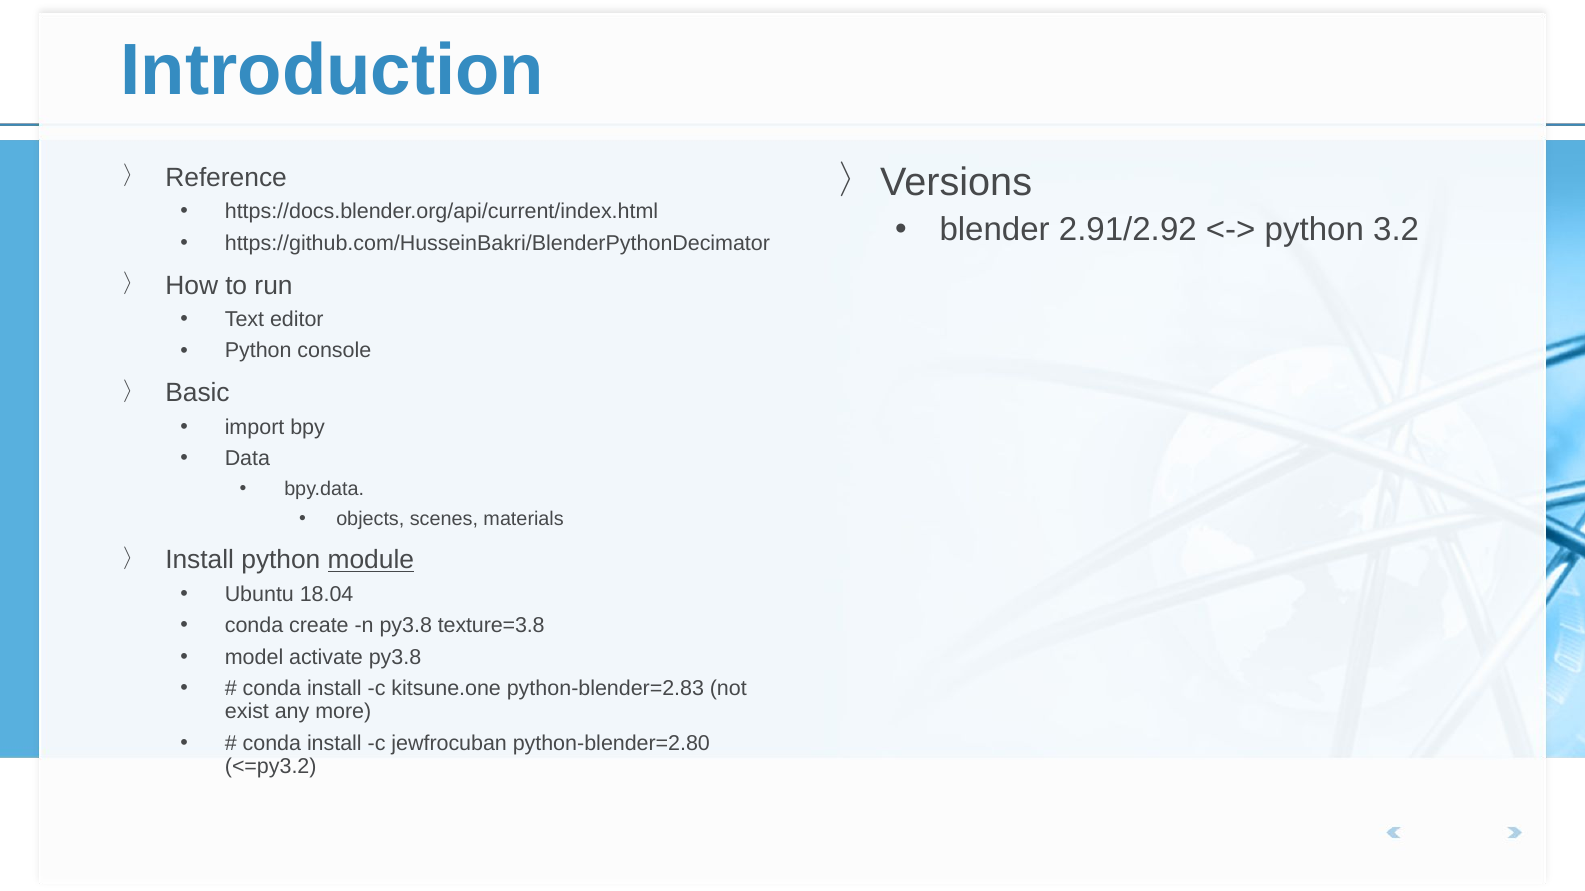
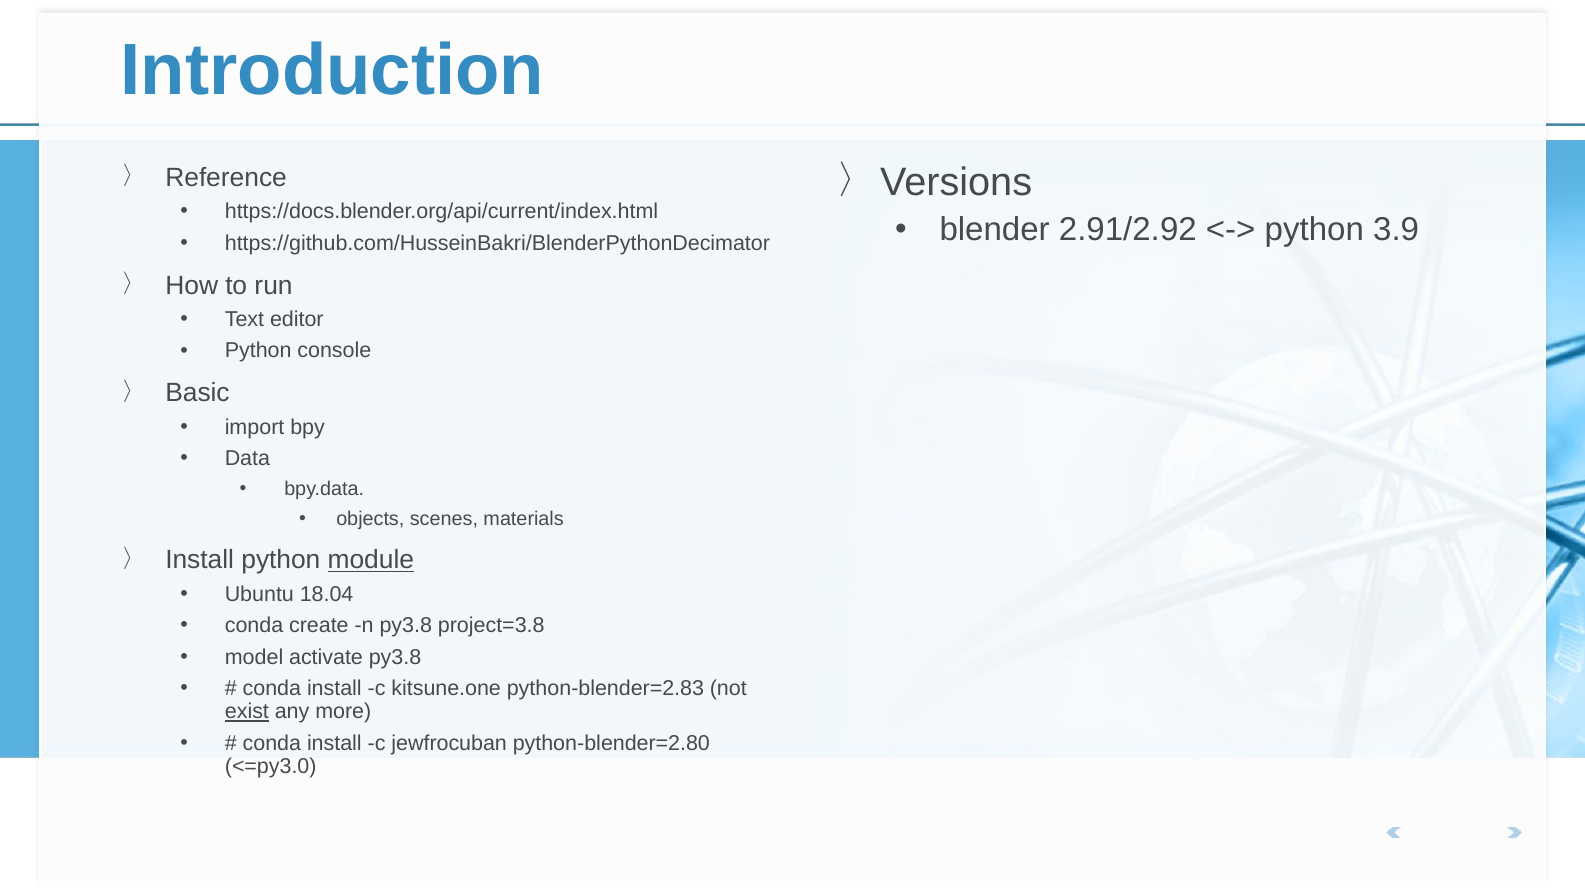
3.2: 3.2 -> 3.9 (1396, 230)
texture=3.8: texture=3.8 -> project=3.8 (491, 626)
exist underline: none -> present (247, 712)
<=py3.2: <=py3.2 -> <=py3.0 (271, 767)
